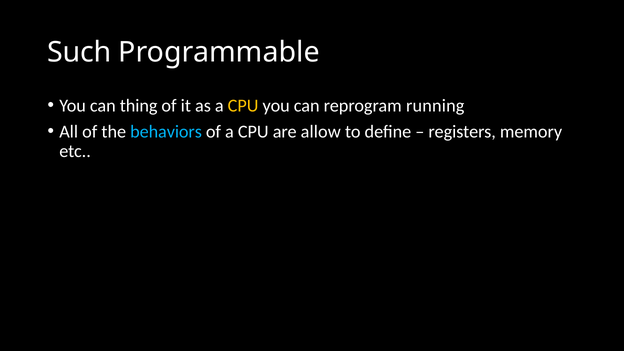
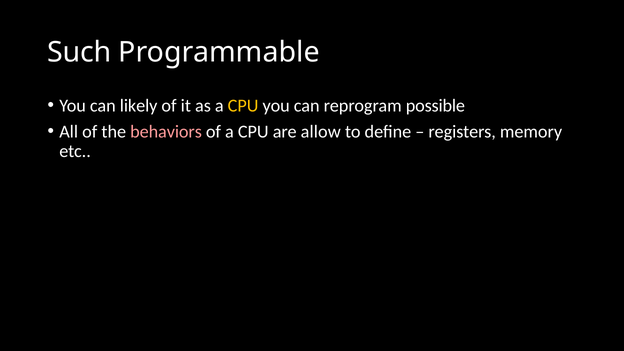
thing: thing -> likely (139, 106)
running: running -> possible (435, 106)
behaviors colour: light blue -> pink (166, 132)
